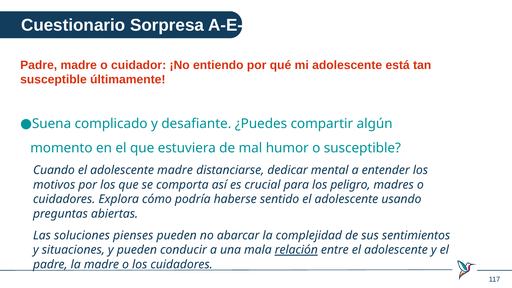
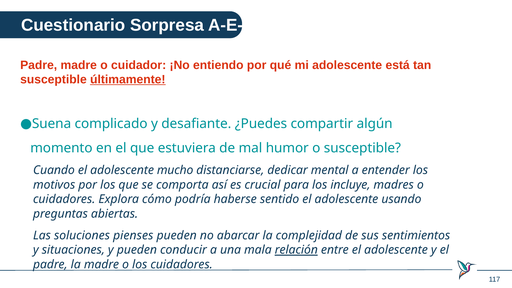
últimamente underline: none -> present (128, 80)
adolescente madre: madre -> mucho (175, 170)
peligro: peligro -> incluye (350, 185)
